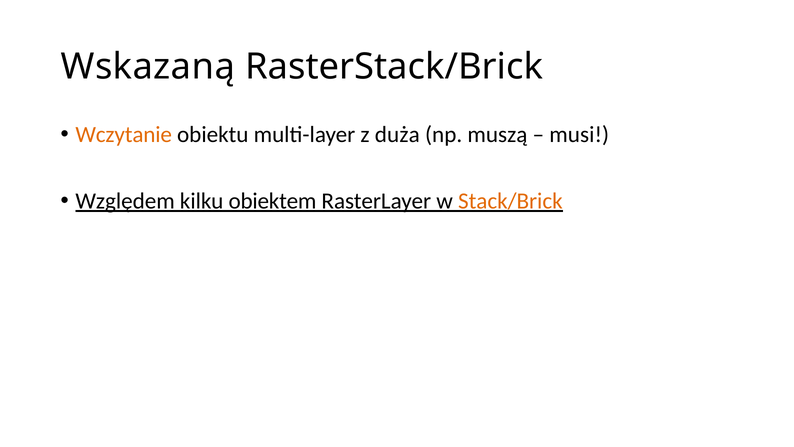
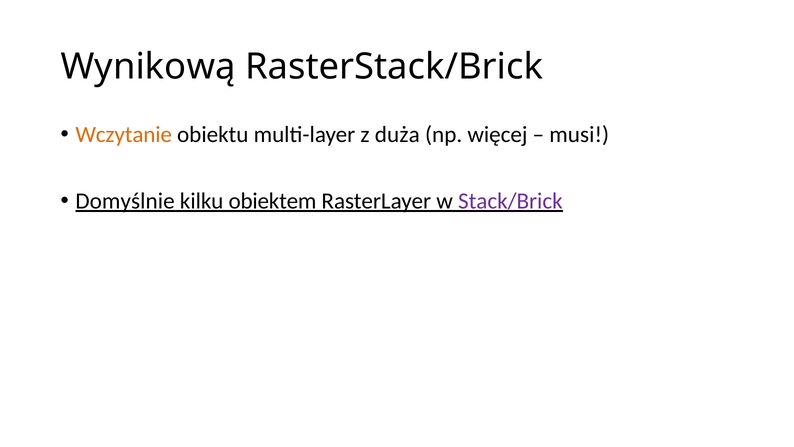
Wskazaną: Wskazaną -> Wynikową (148, 67)
muszą: muszą -> więcej (497, 134)
Względem: Względem -> Domyślnie (125, 201)
Stack/Brick colour: orange -> purple (510, 201)
